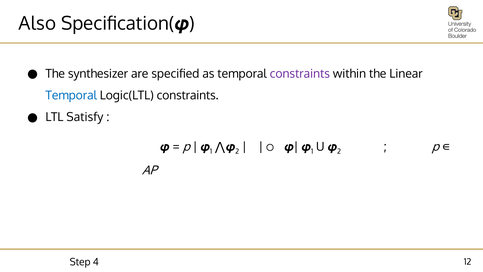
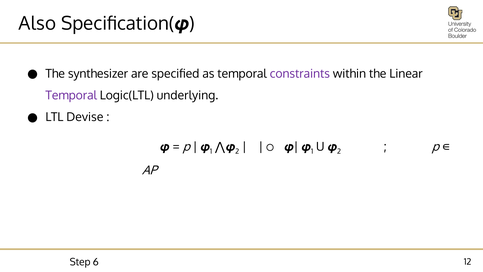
Temporal colour: blue -> purple (71, 95)
Logic(LTL constraints: constraints -> underlying (188, 95)
Satisfy: Satisfy -> Devise (85, 117)
4: 4 -> 6 (96, 262)
